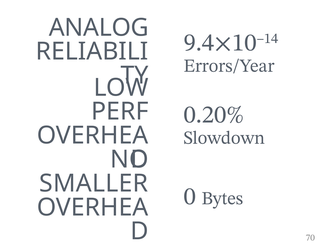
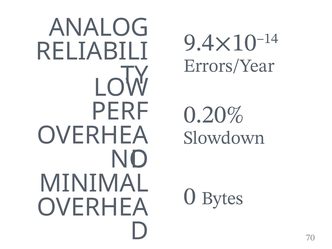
SMALLER: SMALLER -> MINIMAL (94, 183)
